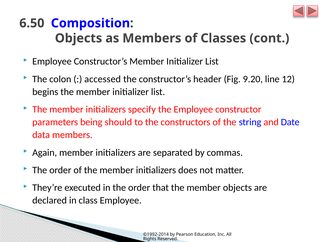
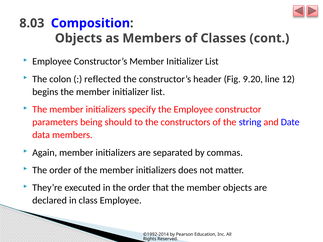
6.50: 6.50 -> 8.03 (32, 23)
accessed: accessed -> reflected (103, 79)
